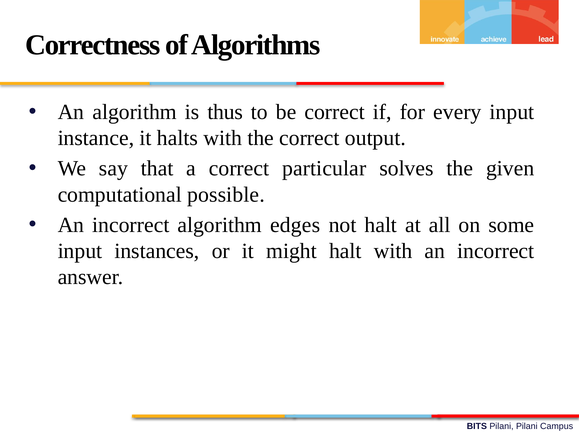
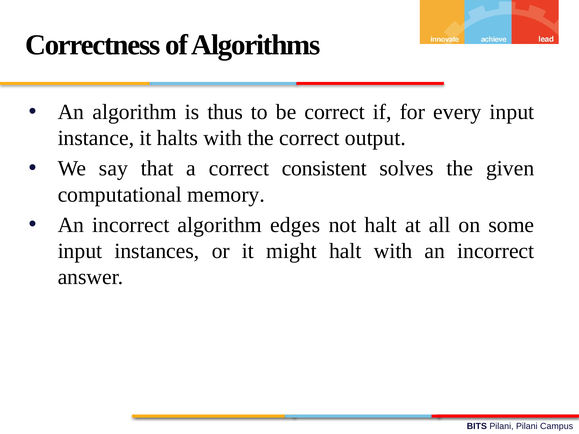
particular: particular -> consistent (324, 169)
possible: possible -> memory (226, 195)
